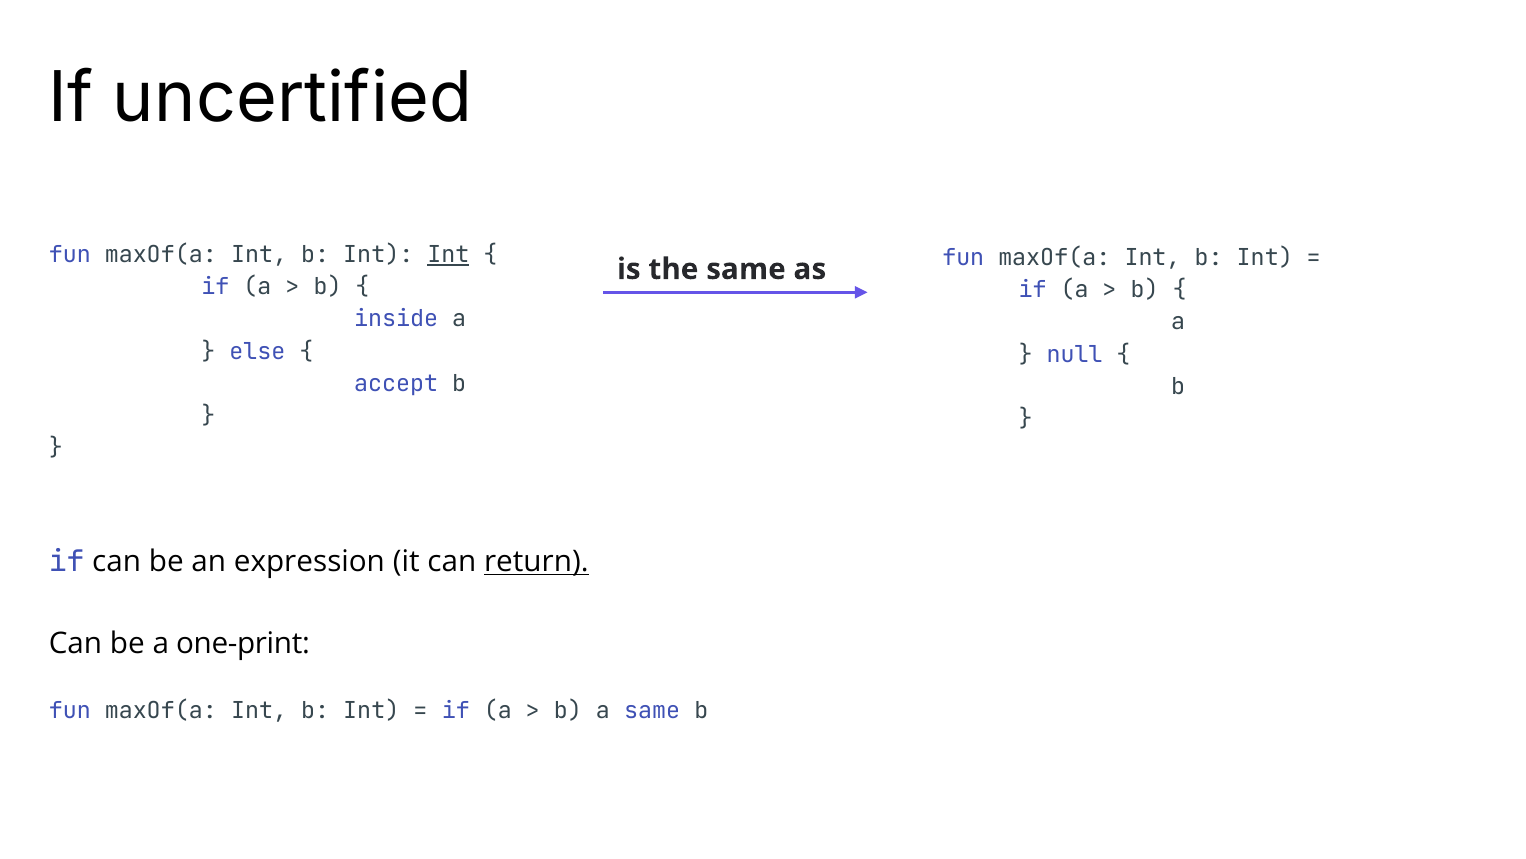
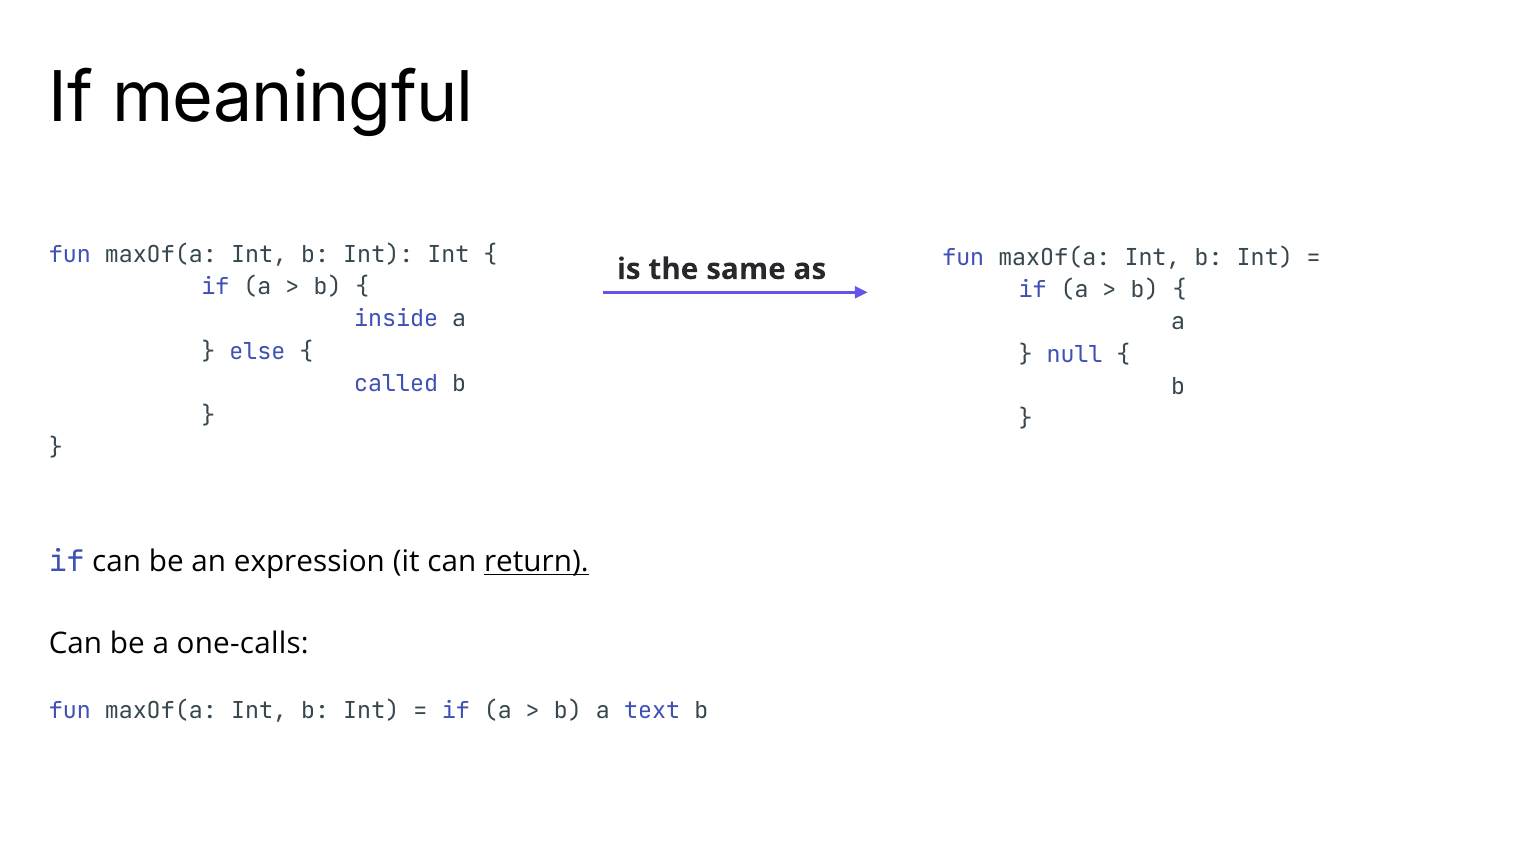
uncertified: uncertified -> meaningful (293, 98)
Int underline: present -> none (448, 255)
accept: accept -> called (396, 383)
one-print: one-print -> one-calls (243, 643)
a same: same -> text (652, 711)
